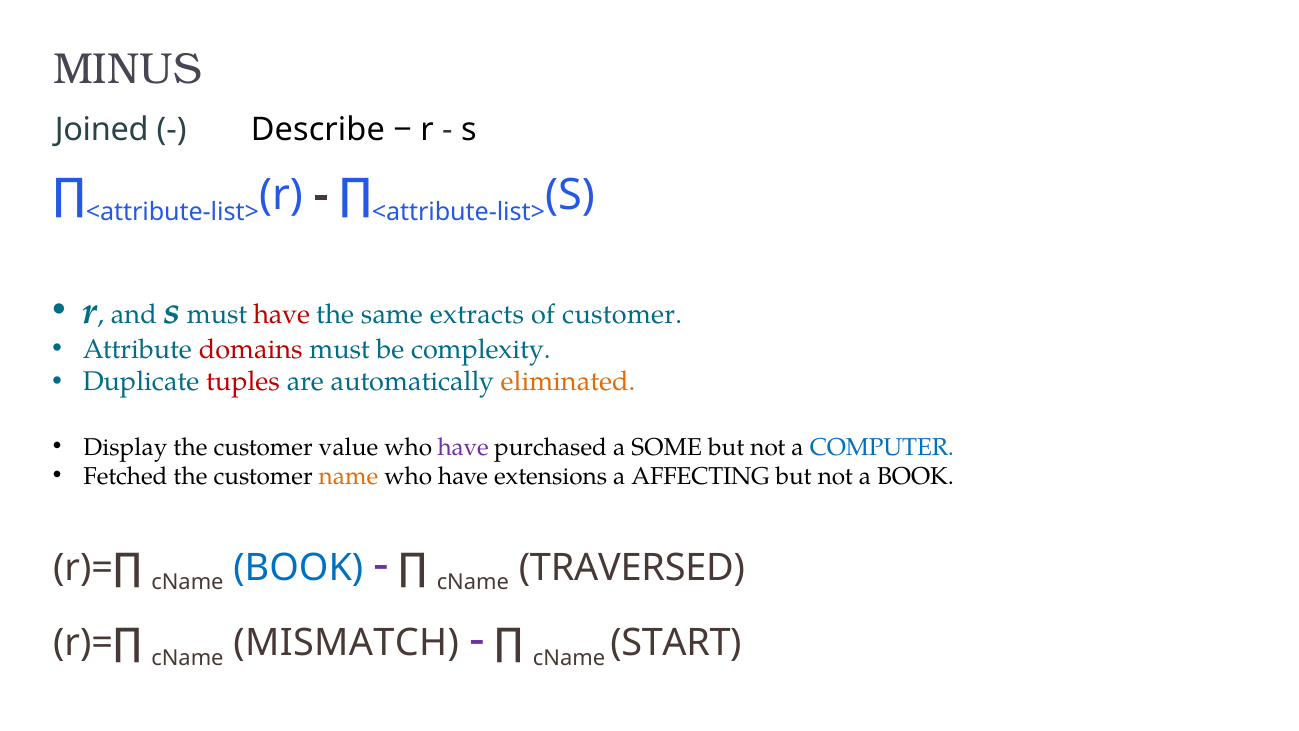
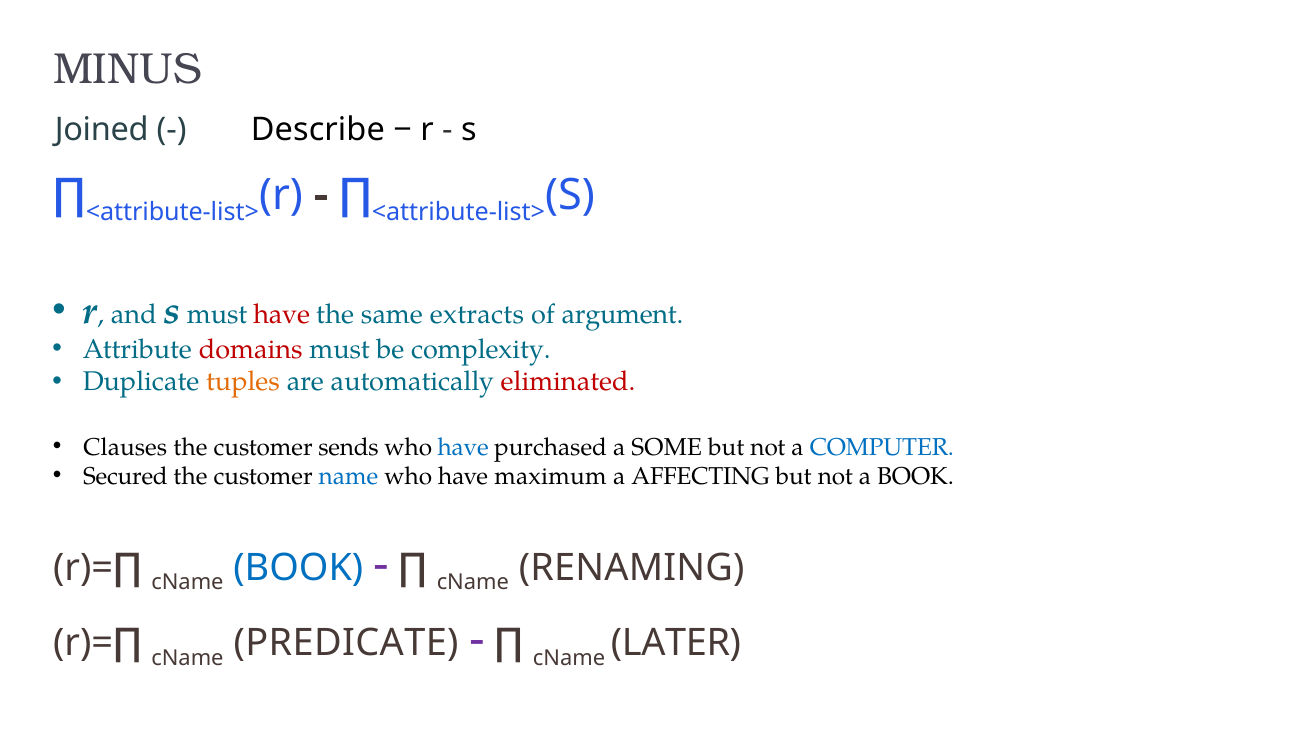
of customer: customer -> argument (622, 314)
tuples colour: red -> orange (243, 381)
eliminated colour: orange -> red (568, 381)
Display: Display -> Clauses (125, 447)
value: value -> sends (349, 447)
have colour: purple -> blue (463, 447)
Fetched: Fetched -> Secured (125, 476)
name colour: orange -> blue (348, 476)
extensions: extensions -> maximum (550, 476)
TRAVERSED: TRAVERSED -> RENAMING (632, 567)
MISMATCH: MISMATCH -> PREDICATE (346, 643)
START: START -> LATER (676, 643)
